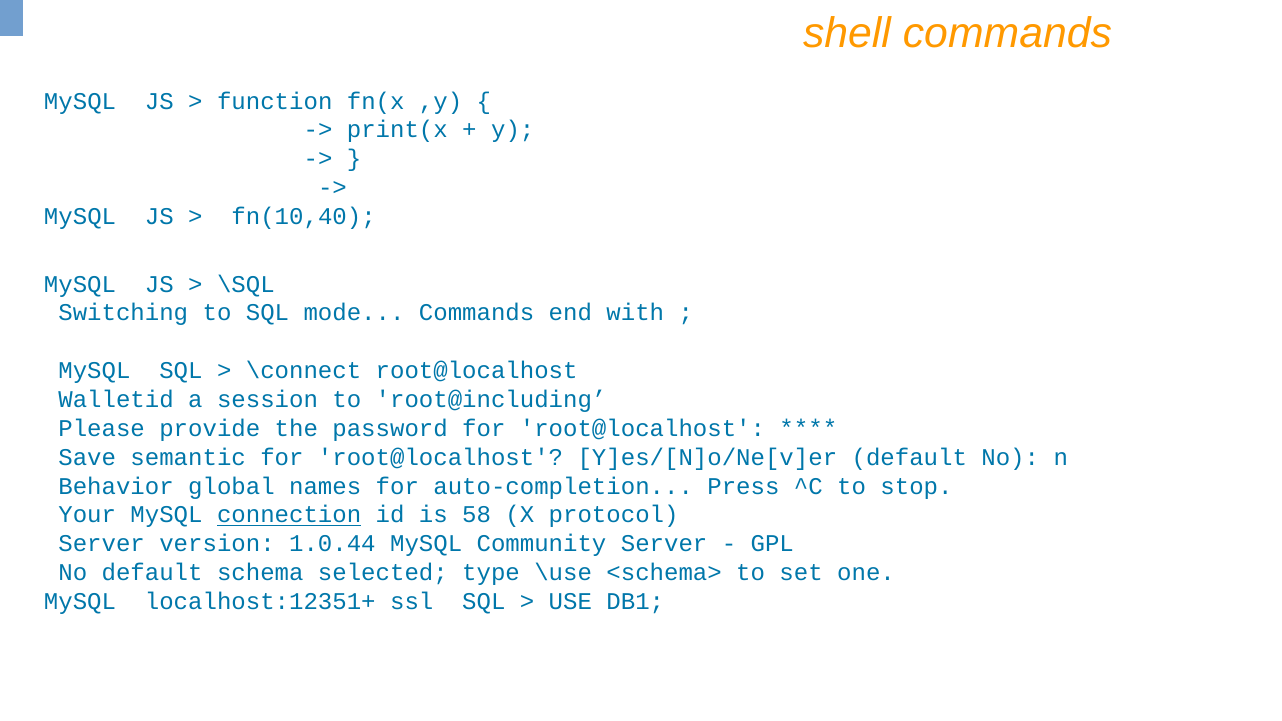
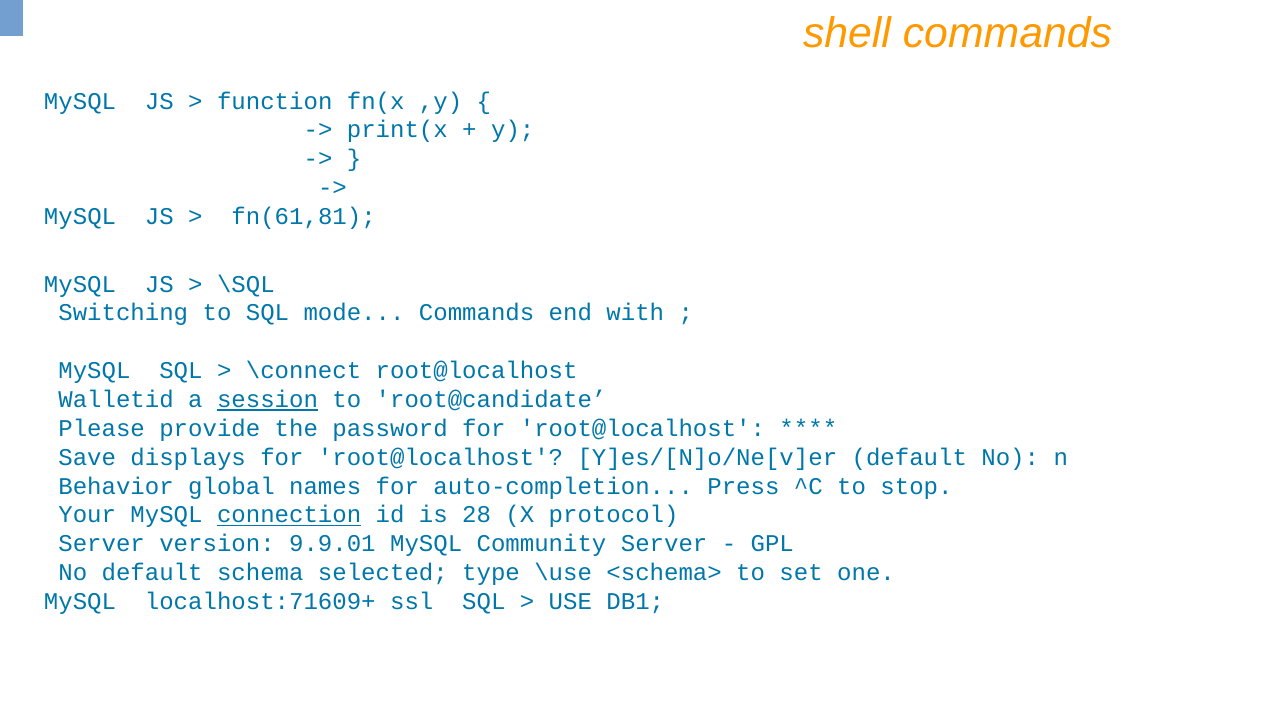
fn(10,40: fn(10,40 -> fn(61,81 (304, 217)
session underline: none -> present (267, 400)
root@including: root@including -> root@candidate (491, 400)
semantic: semantic -> displays (188, 457)
58: 58 -> 28 (477, 515)
1.0.44: 1.0.44 -> 9.9.01 (332, 544)
localhost:12351+: localhost:12351+ -> localhost:71609+ (260, 602)
